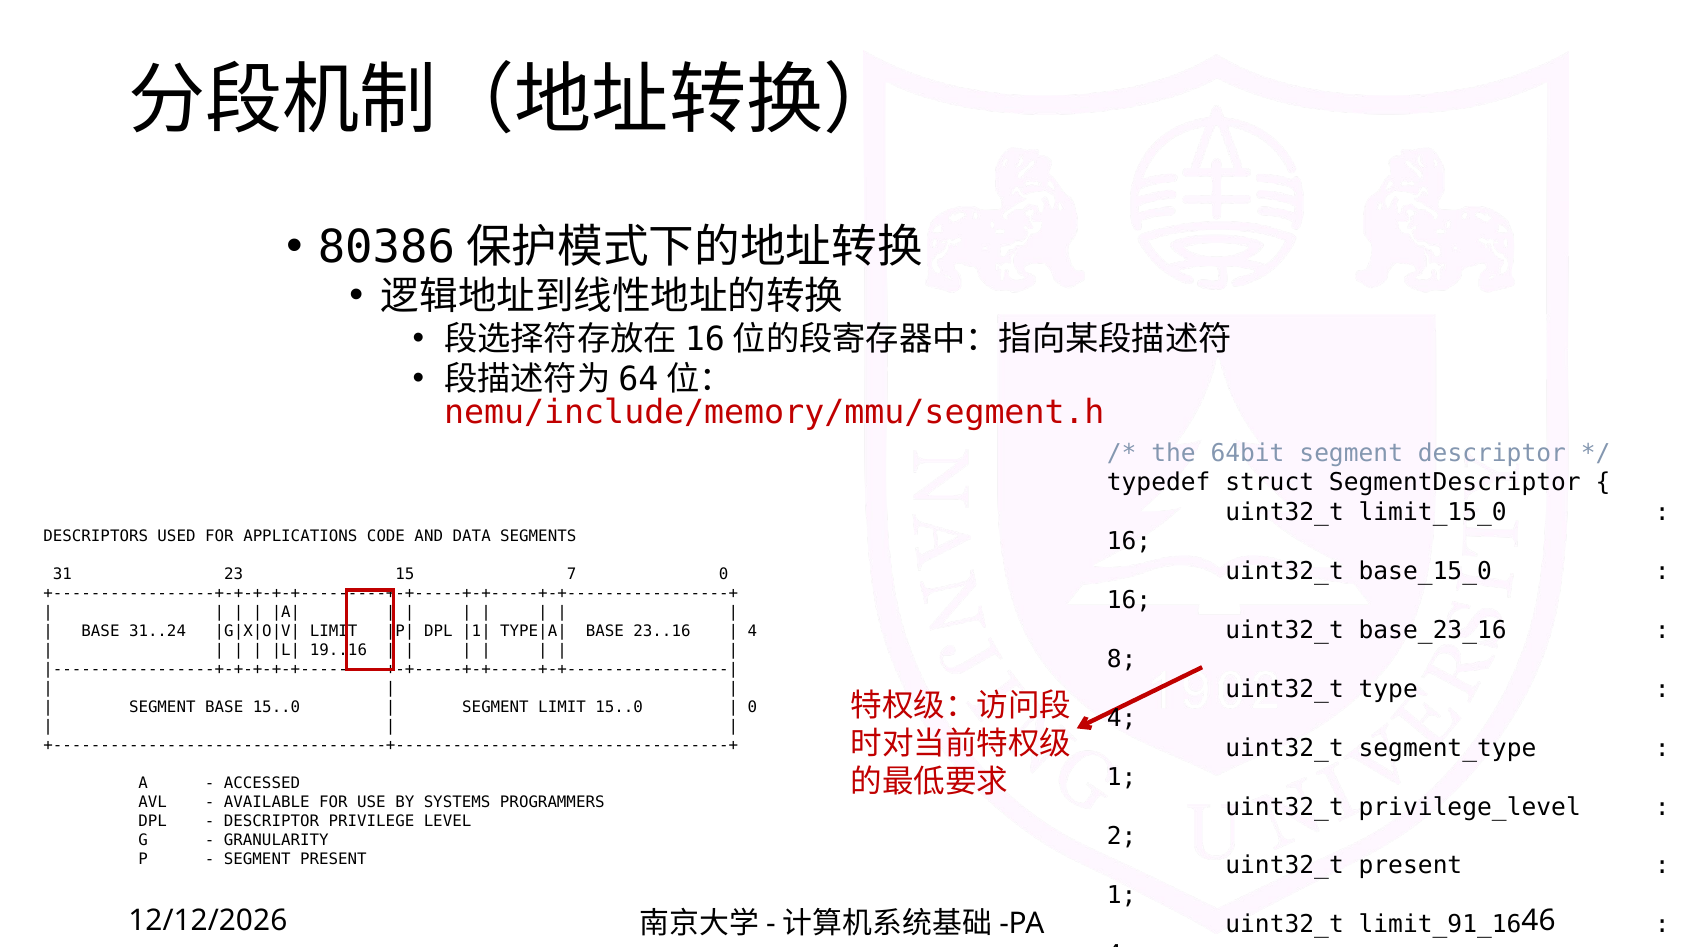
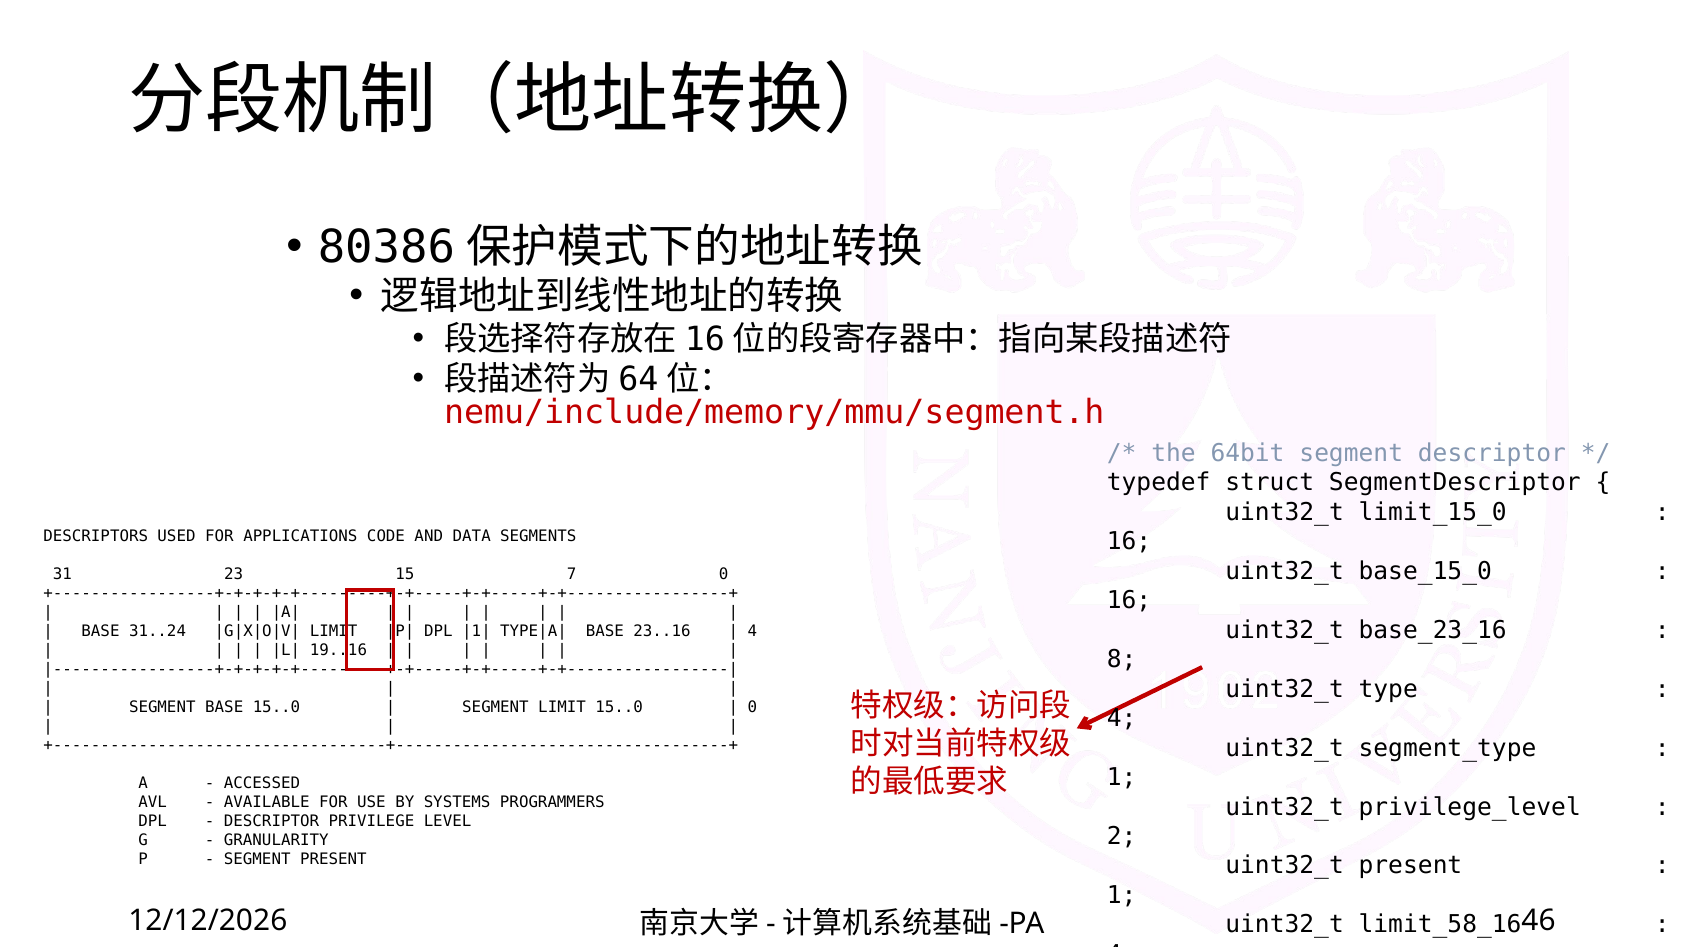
limit_91_16: limit_91_16 -> limit_58_16 (1440, 925)
